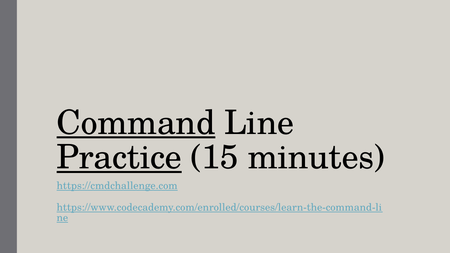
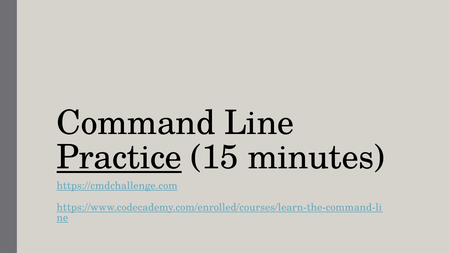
Command underline: present -> none (136, 123)
